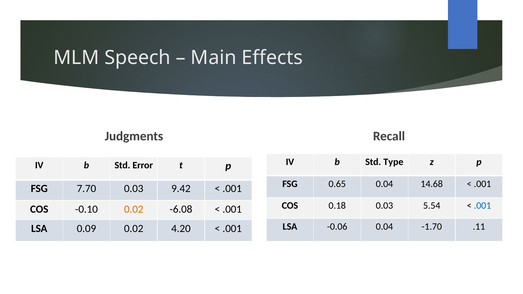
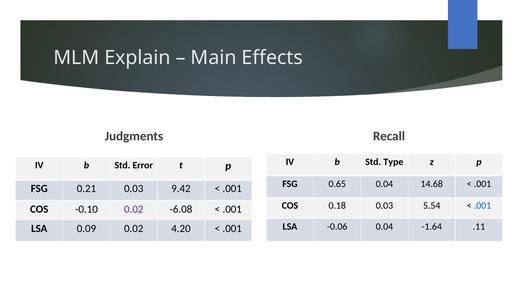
Speech: Speech -> Explain (138, 58)
7.70: 7.70 -> 0.21 (86, 189)
0.02 colour: orange -> purple (134, 209)
-1.70: -1.70 -> -1.64 (432, 227)
